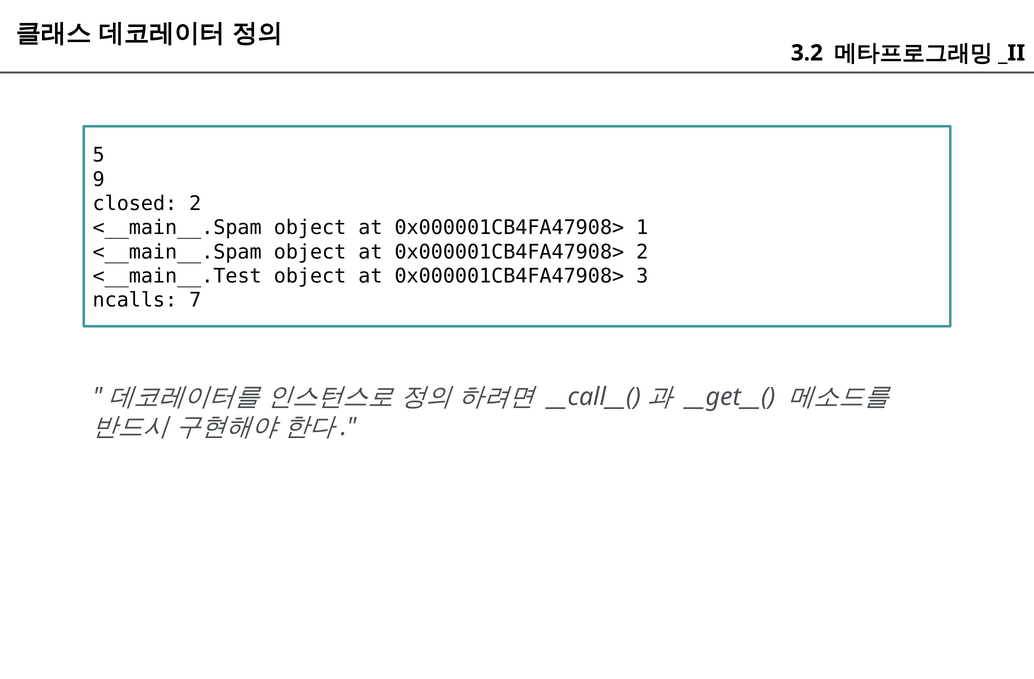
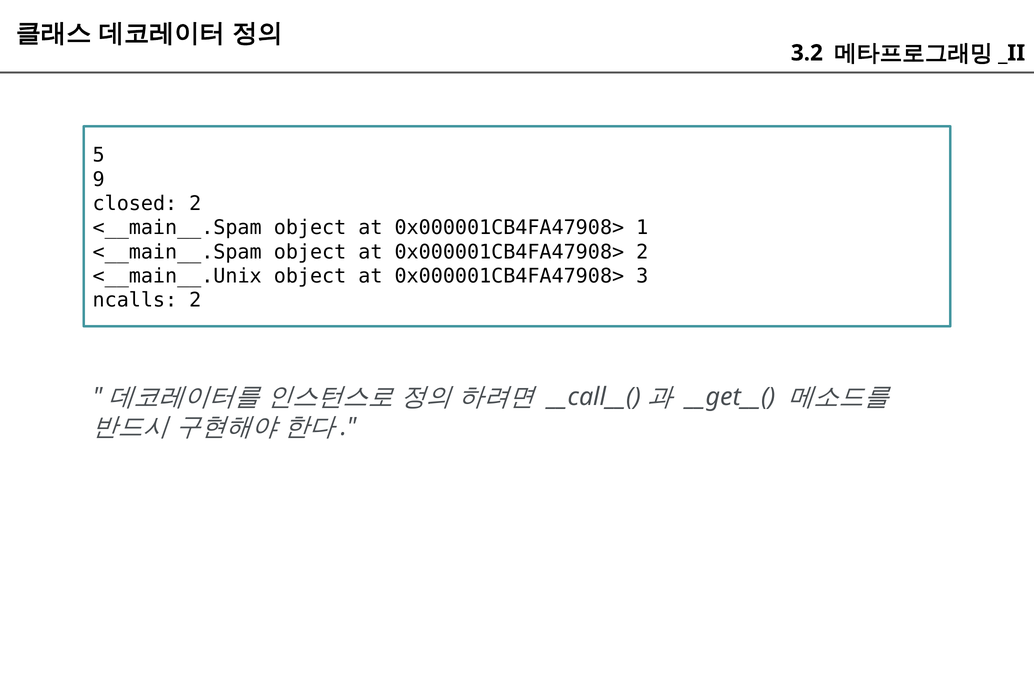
<__main__.Test: <__main__.Test -> <__main__.Unix (177, 276)
ncalls 7: 7 -> 2 (195, 300)
